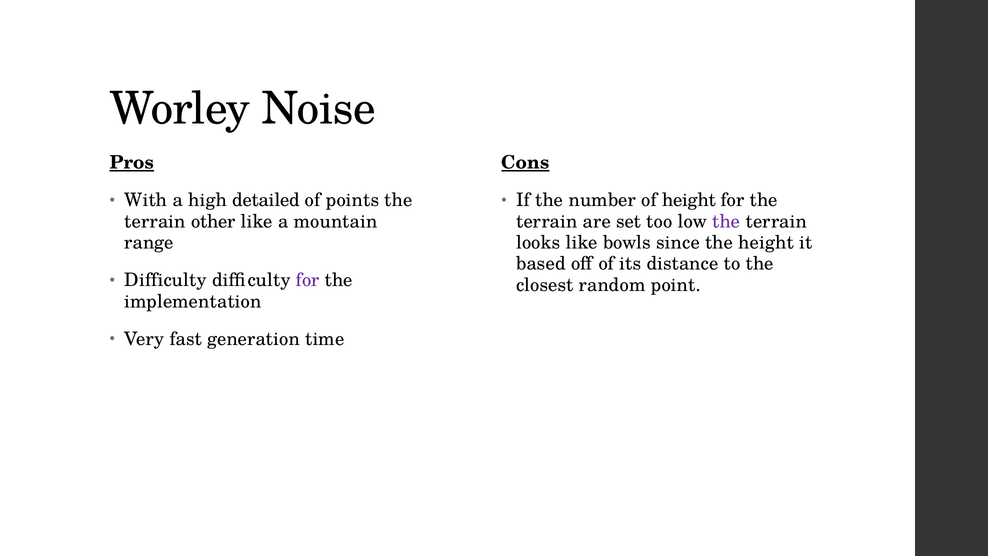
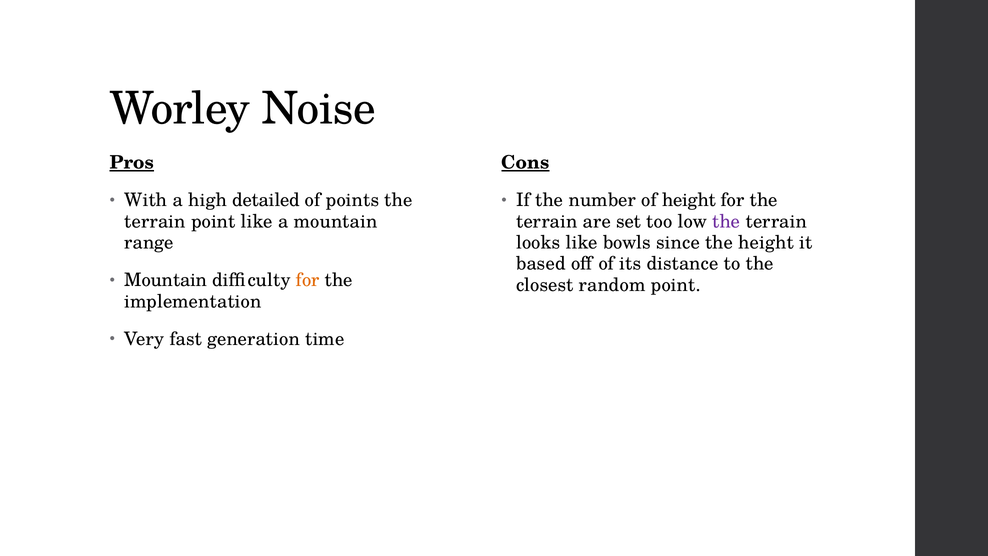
terrain other: other -> point (213, 221)
Difficulty: Difficulty -> Mountain (166, 280)
for colour: purple -> orange (308, 280)
